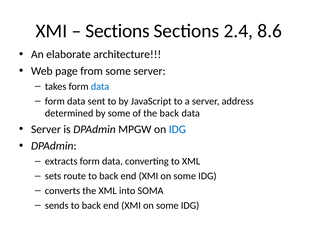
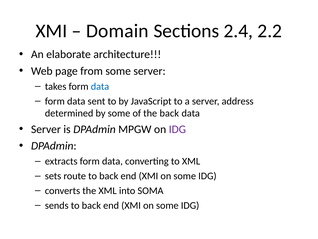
Sections: Sections -> Domain (117, 31)
8.6: 8.6 -> 2.2 (270, 31)
IDG colour: blue -> purple (177, 129)
